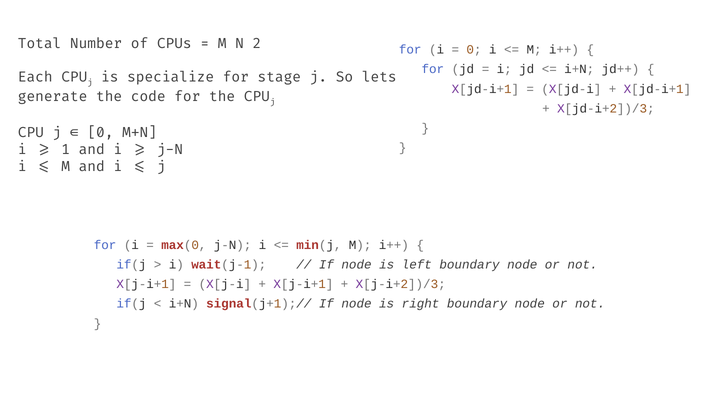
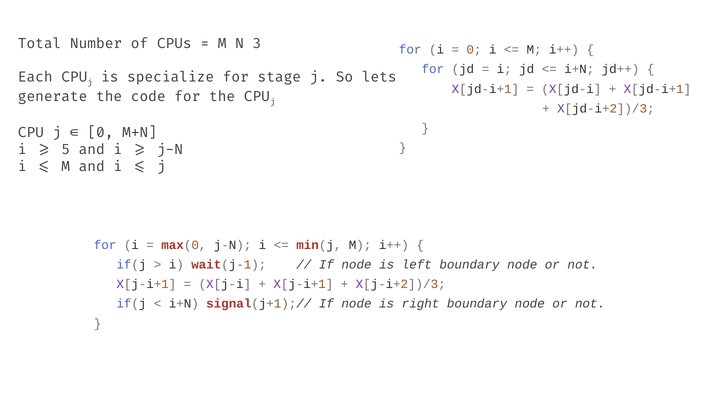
M+N+2: M+N+2 -> M+N+3 (239, 43)
1: 1 -> 5 (66, 150)
